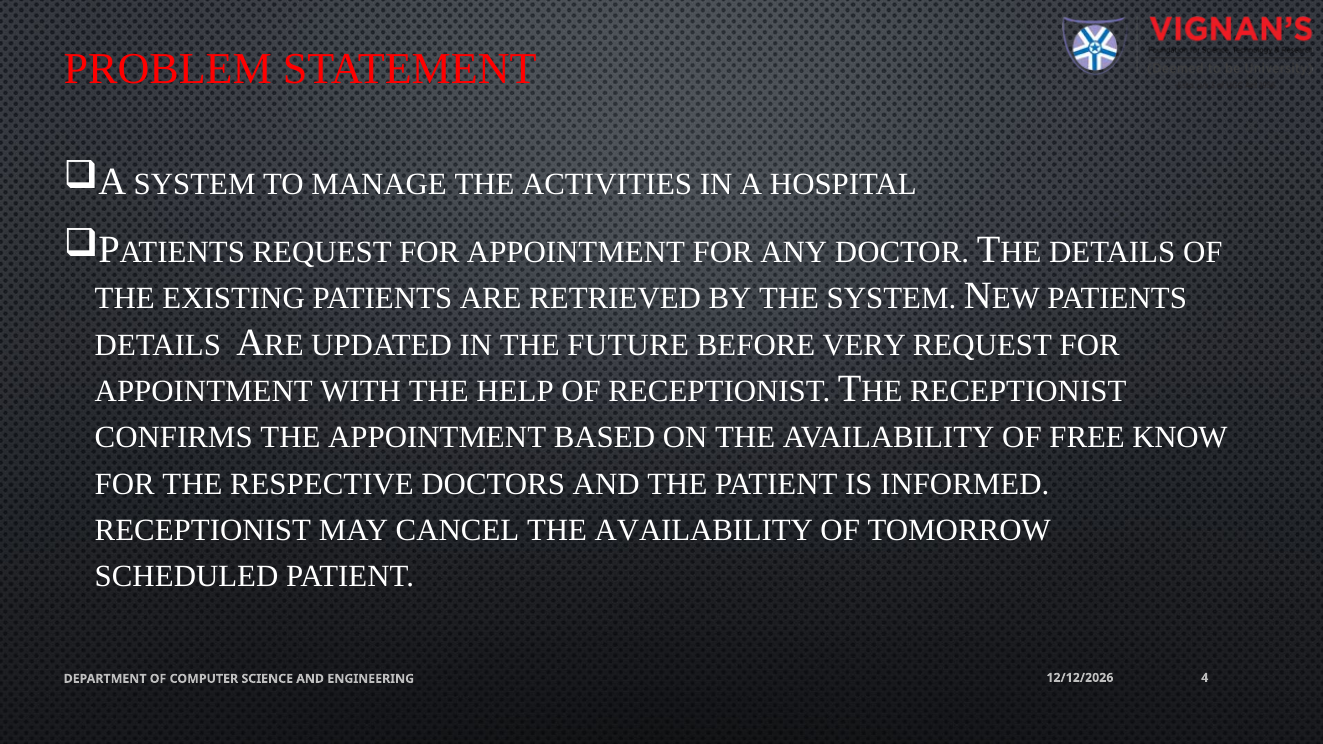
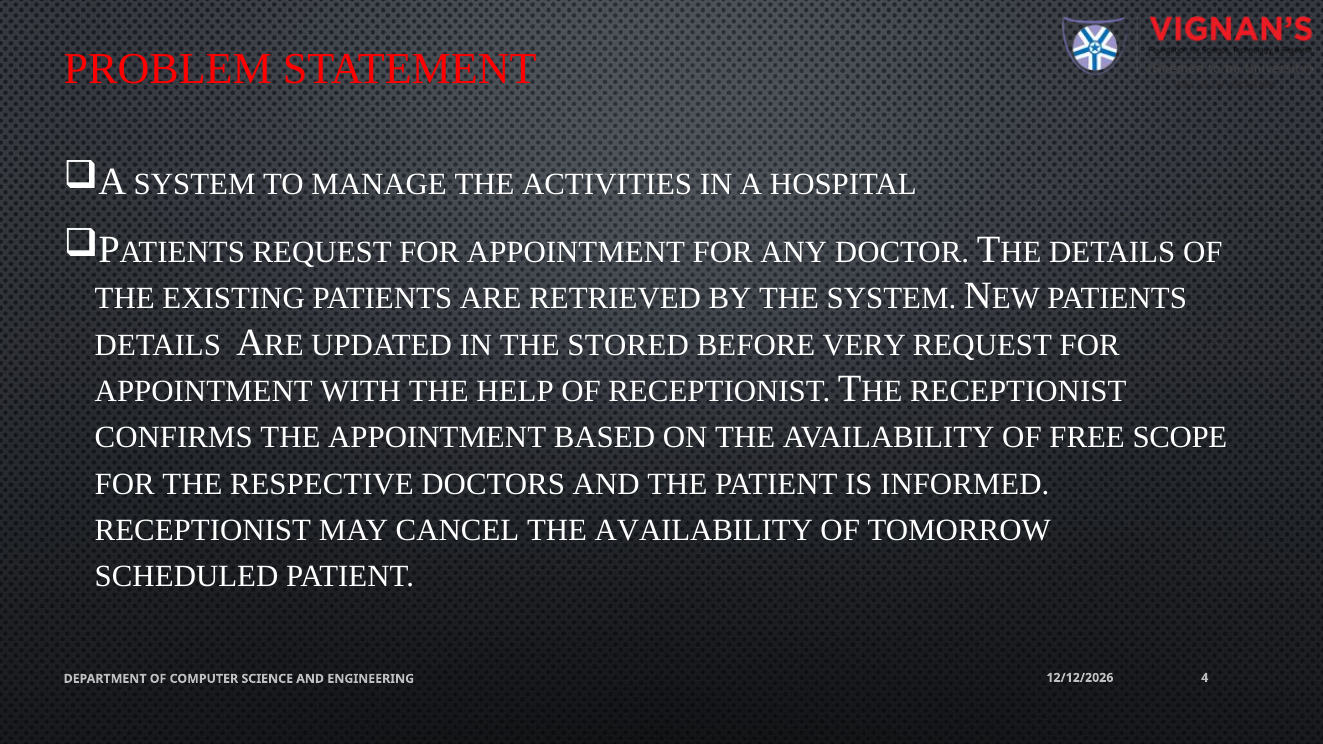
FUTURE: FUTURE -> STORED (628, 345)
KNOW: KNOW -> SCOPE (1180, 438)
